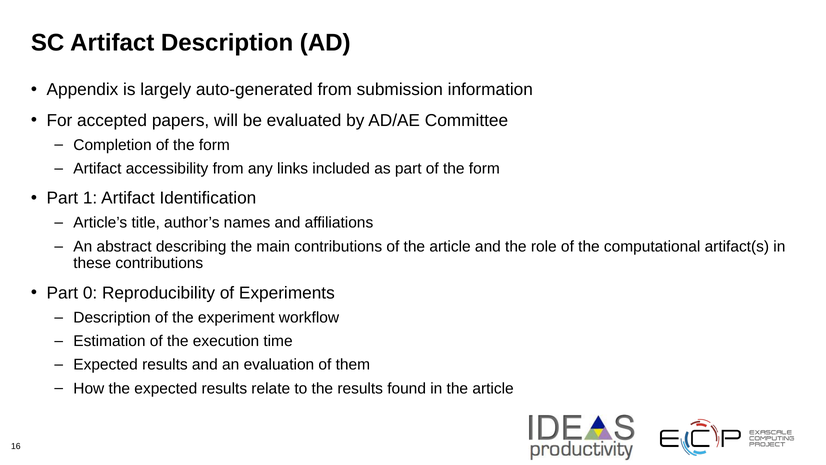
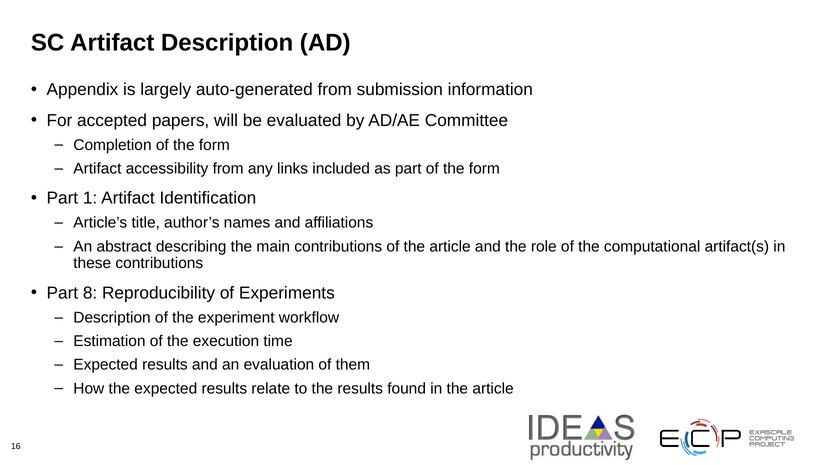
0: 0 -> 8 (90, 293)
